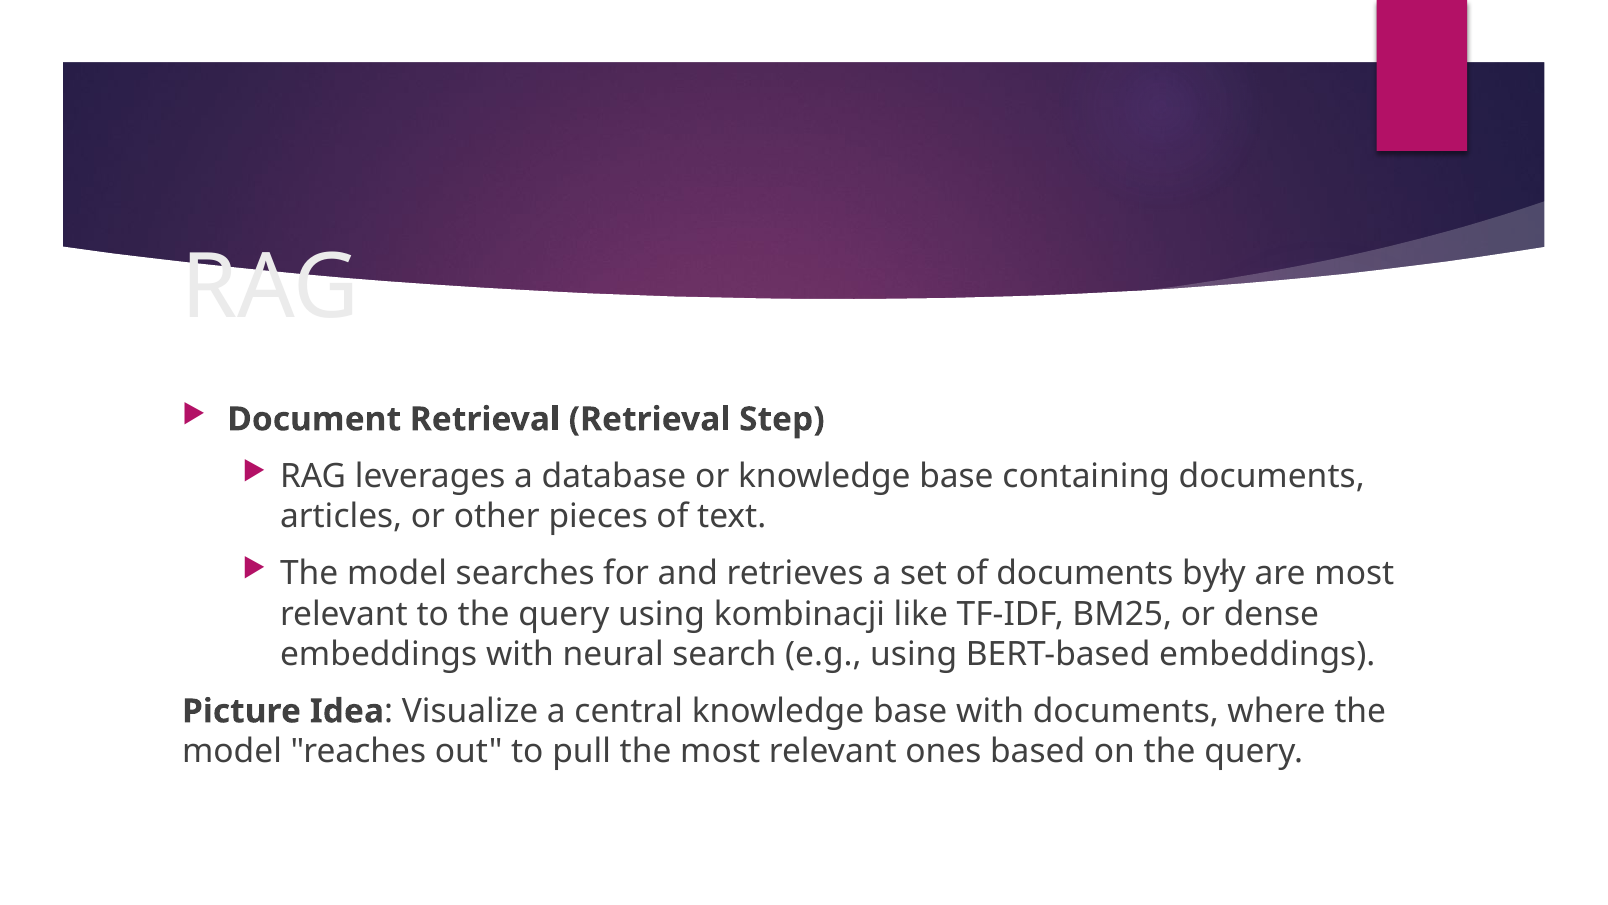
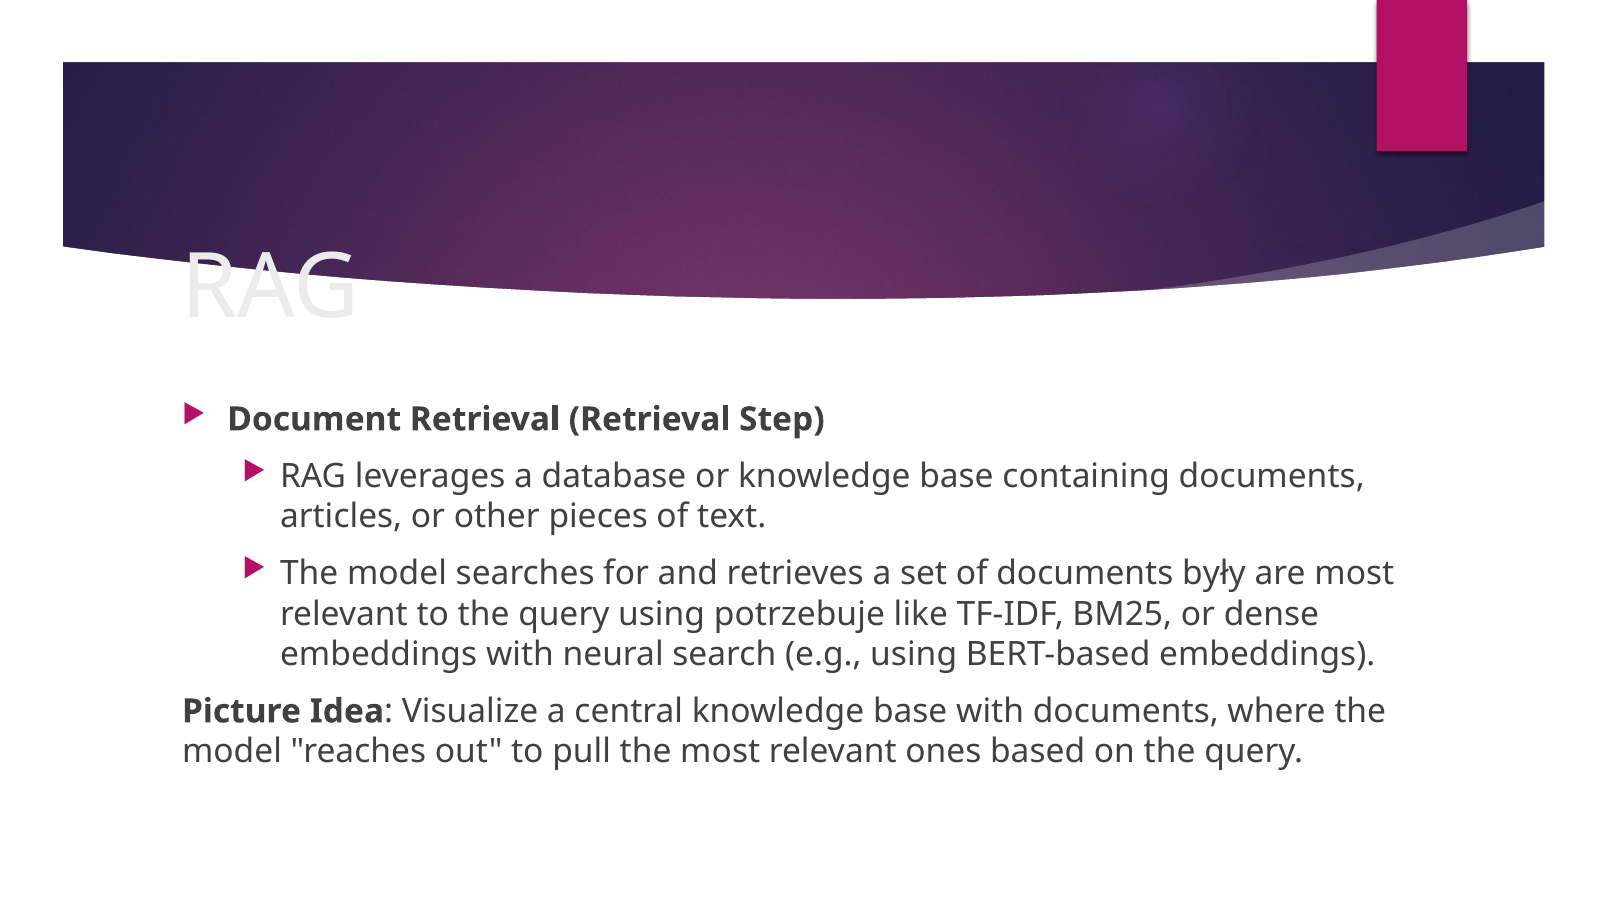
kombinacji: kombinacji -> potrzebuje (799, 614)
